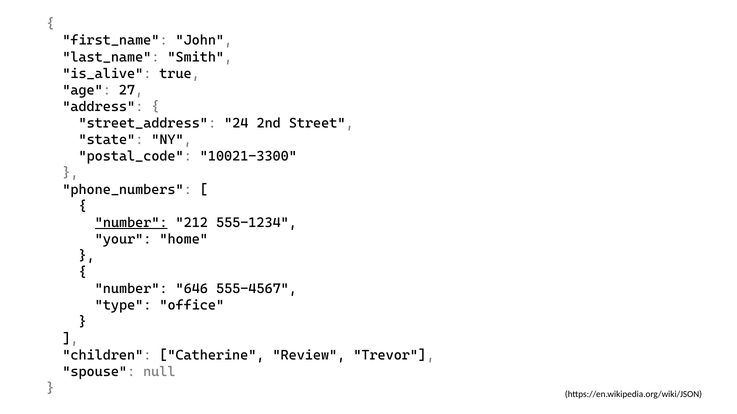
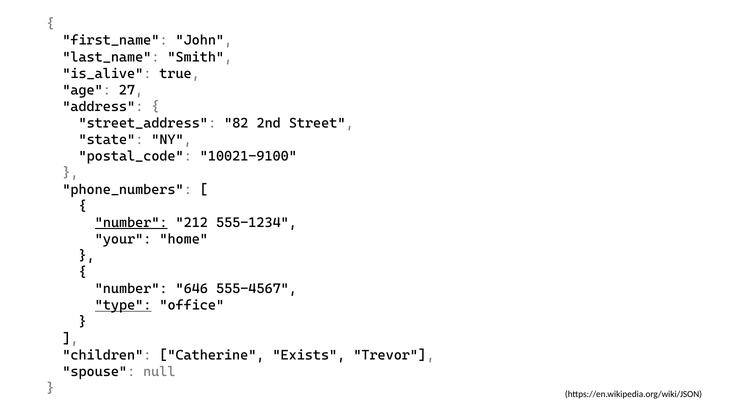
24: 24 -> 82 (236, 123)
10021-3300: 10021-3300 -> 10021-9100 (248, 157)
type underline: none -> present (123, 306)
Review: Review -> Exists (309, 356)
